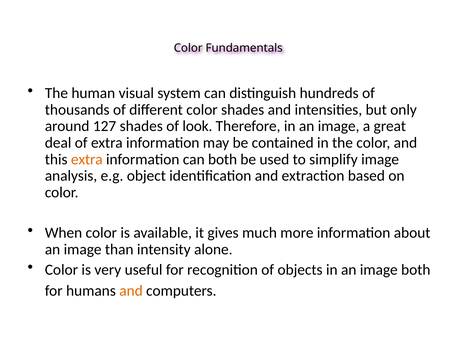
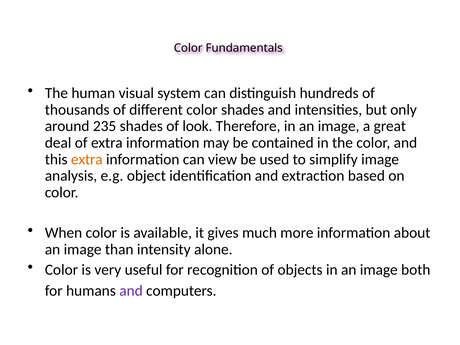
127: 127 -> 235 (105, 126)
can both: both -> view (223, 159)
and colour: orange -> purple (131, 291)
